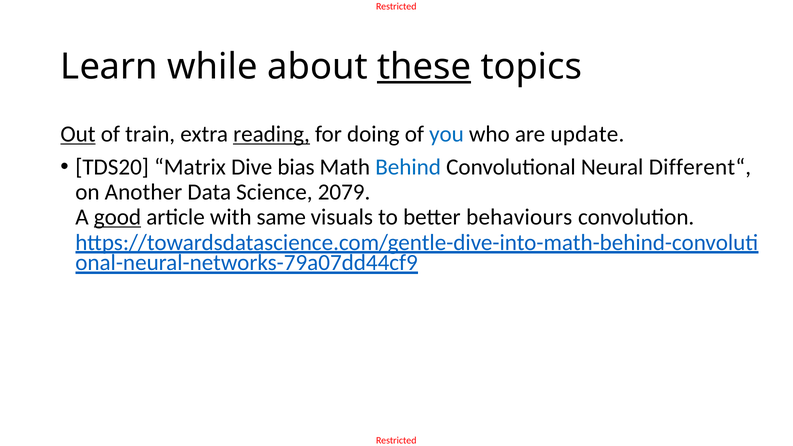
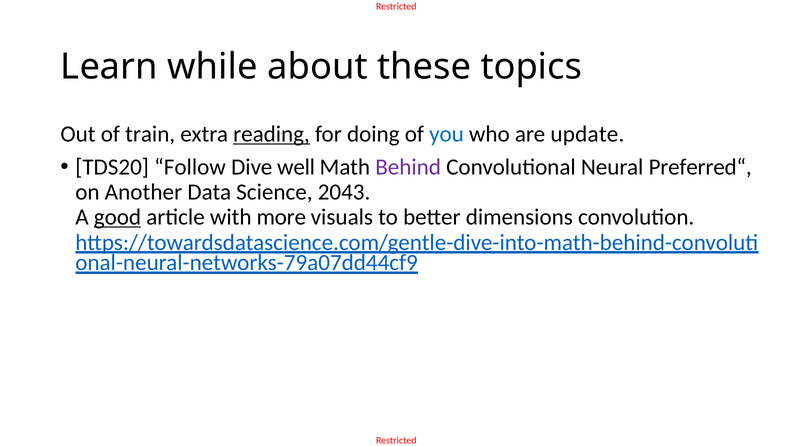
these underline: present -> none (424, 67)
Out underline: present -> none (78, 134)
Matrix: Matrix -> Follow (190, 167)
bias: bias -> well (296, 167)
Behind colour: blue -> purple (408, 167)
Different“: Different“ -> Preferred“ (700, 167)
2079: 2079 -> 2043 (344, 192)
same: same -> more (281, 217)
behaviours: behaviours -> dimensions (519, 217)
